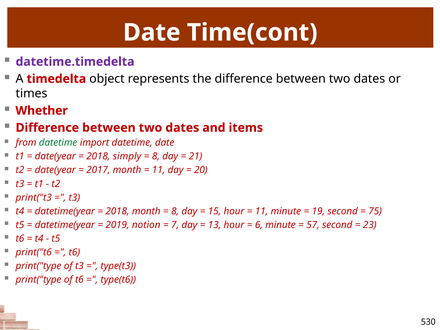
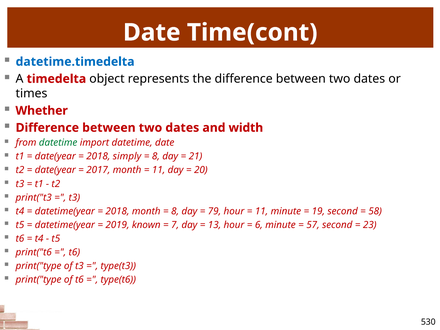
datetime.timedelta colour: purple -> blue (75, 62)
items: items -> width (246, 128)
15: 15 -> 79 (214, 211)
75: 75 -> 58 (375, 211)
notion: notion -> known (146, 225)
